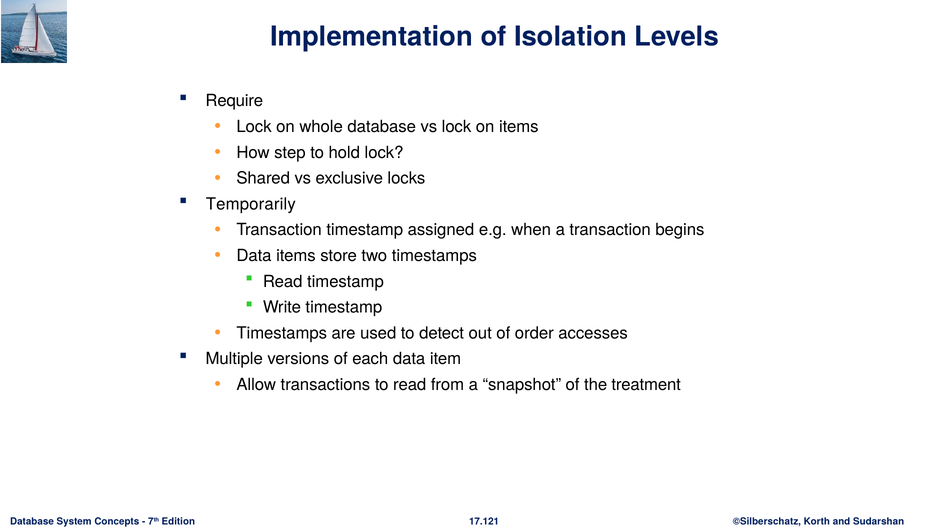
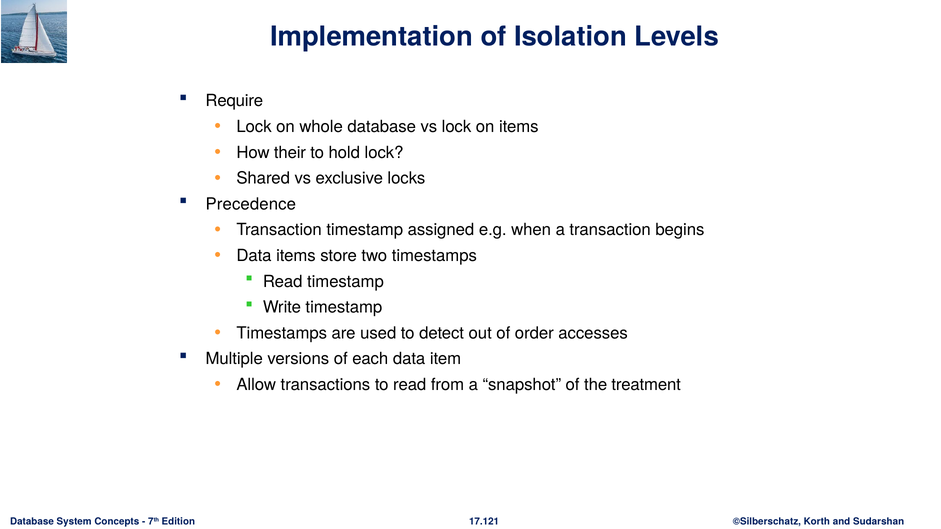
step: step -> their (290, 153)
Temporarily: Temporarily -> Precedence (251, 204)
